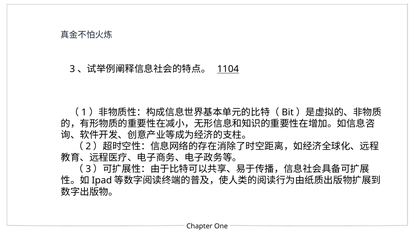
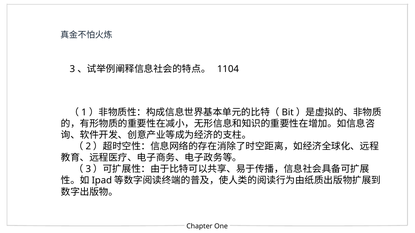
1104 underline: present -> none (228, 69)
